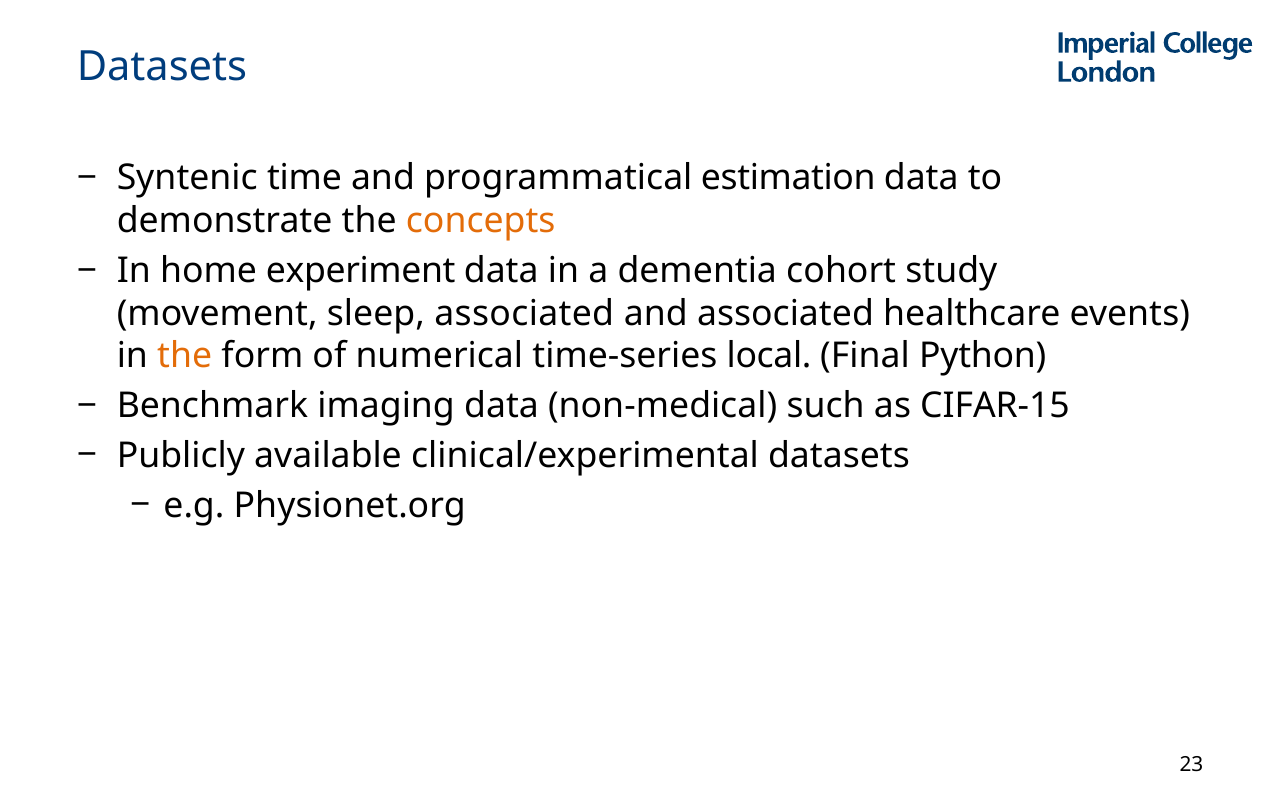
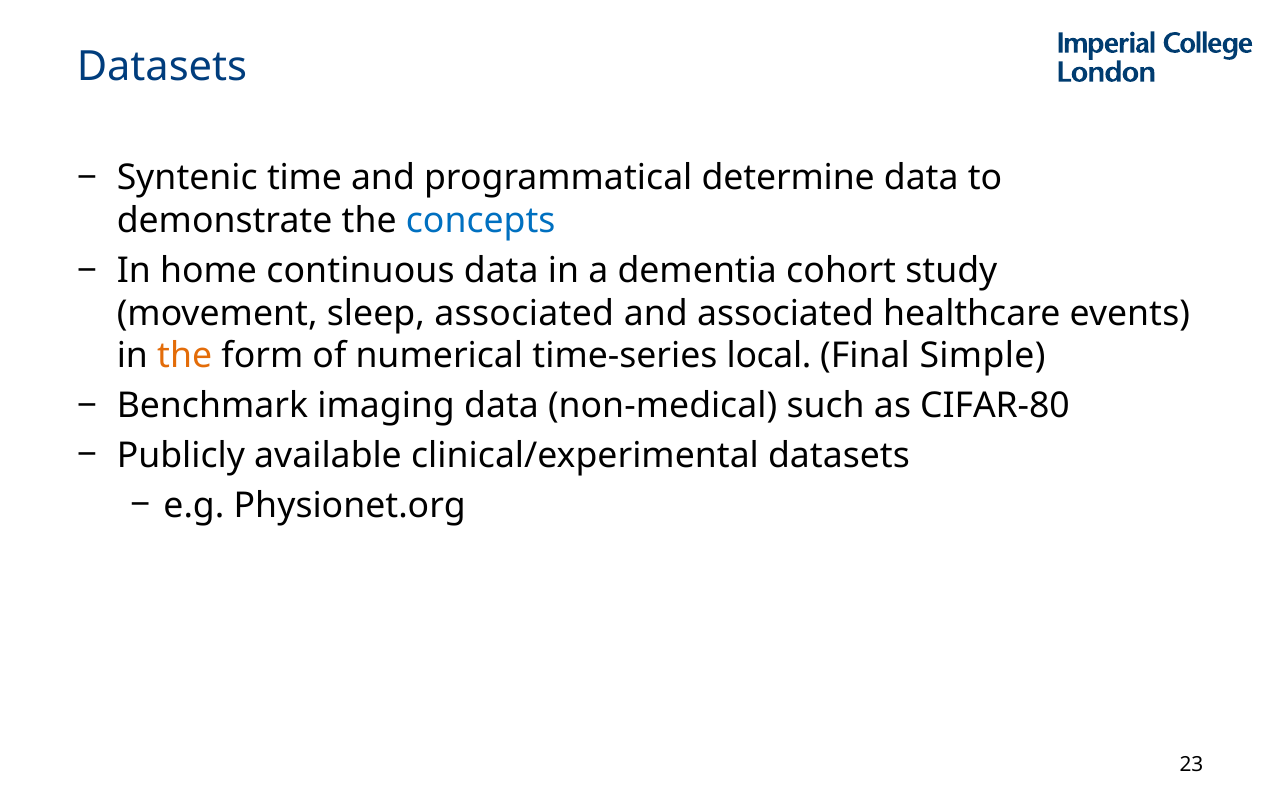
estimation: estimation -> determine (788, 178)
concepts colour: orange -> blue (481, 221)
experiment: experiment -> continuous (360, 271)
Python: Python -> Simple (982, 356)
CIFAR-15: CIFAR-15 -> CIFAR-80 (995, 406)
